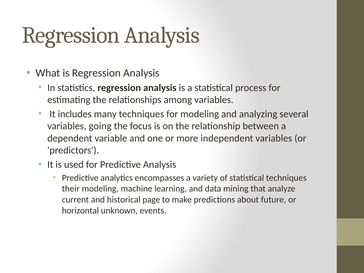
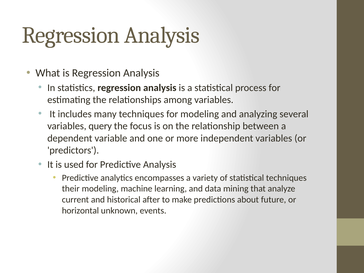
going: going -> query (100, 126)
page: page -> after (151, 200)
